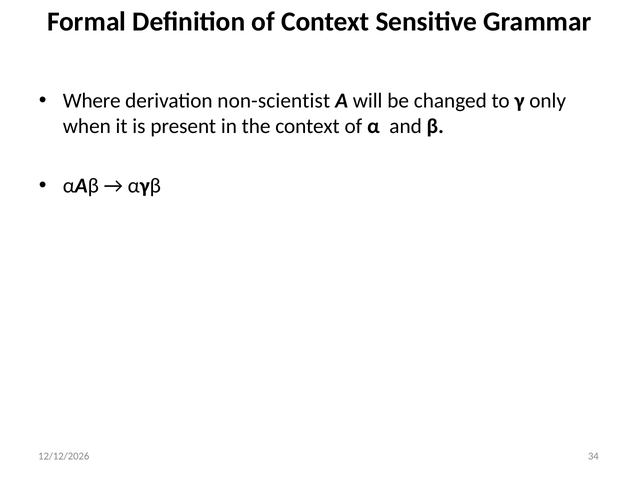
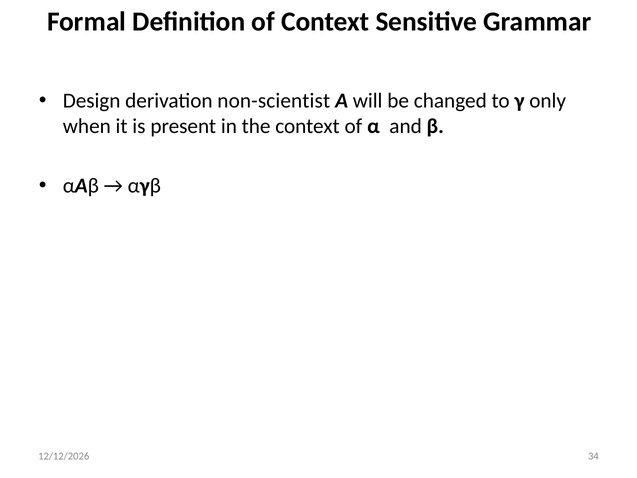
Where: Where -> Design (92, 101)
